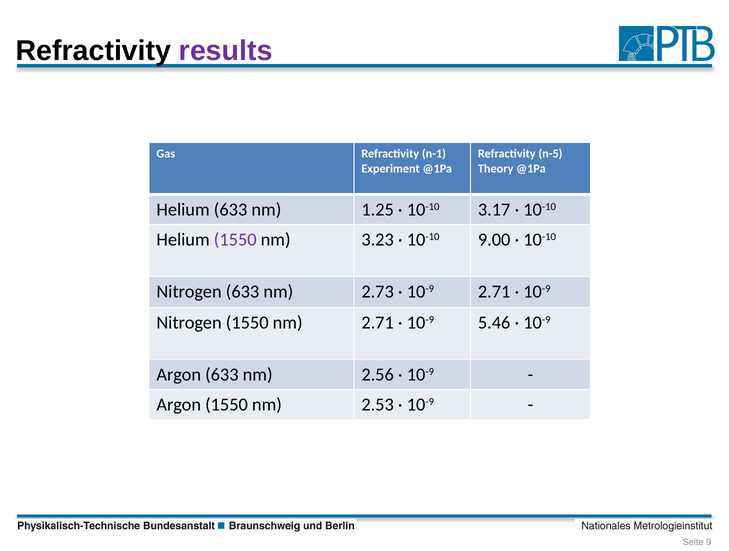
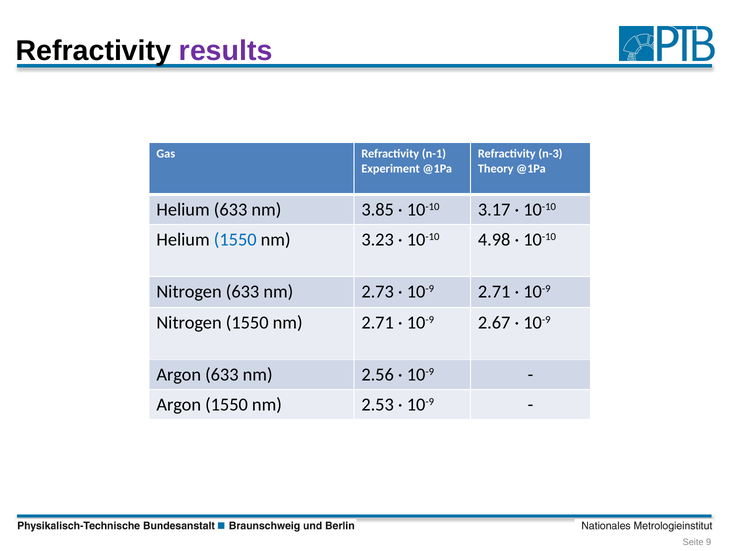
n-5: n-5 -> n-3 (550, 154)
1.25: 1.25 -> 3.85 (378, 210)
1550 colour: purple -> blue (235, 239)
9.00: 9.00 -> 4.98 (494, 239)
5.46: 5.46 -> 2.67 (494, 323)
